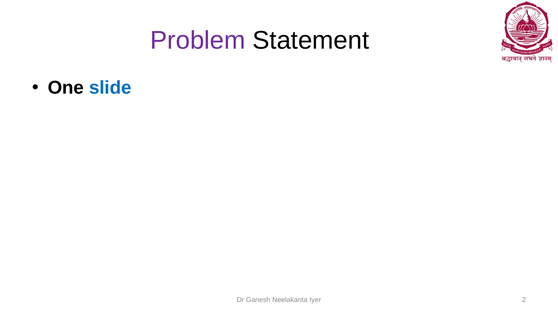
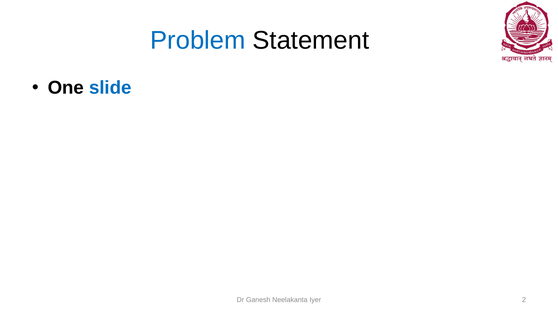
Problem colour: purple -> blue (198, 41)
